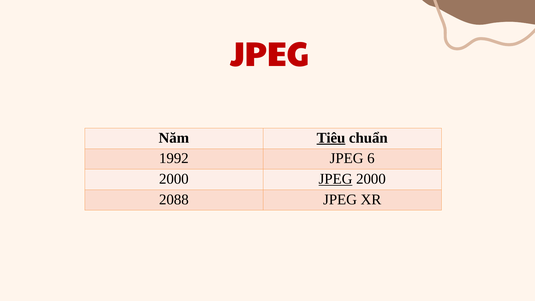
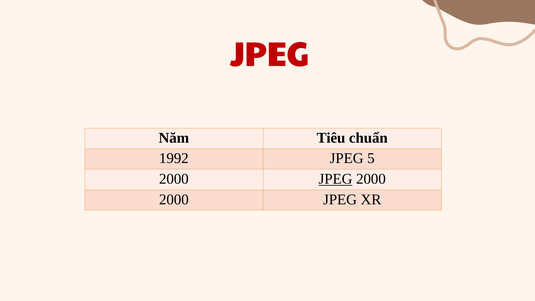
Tiêu underline: present -> none (331, 138)
6: 6 -> 5 (371, 158)
2088: 2088 -> 2000 (174, 199)
